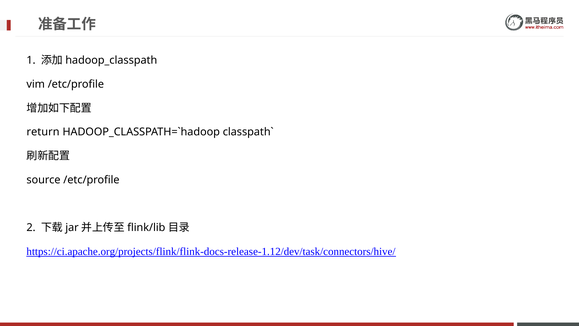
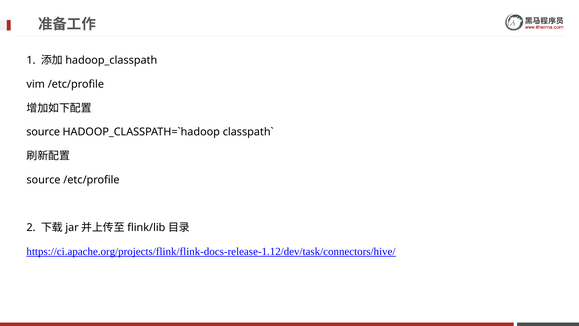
return: return -> source (43, 132)
